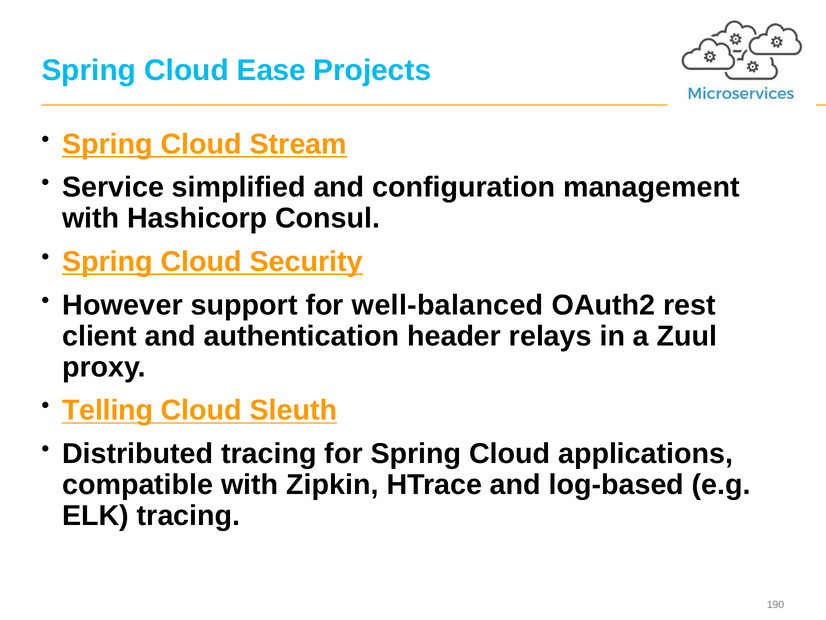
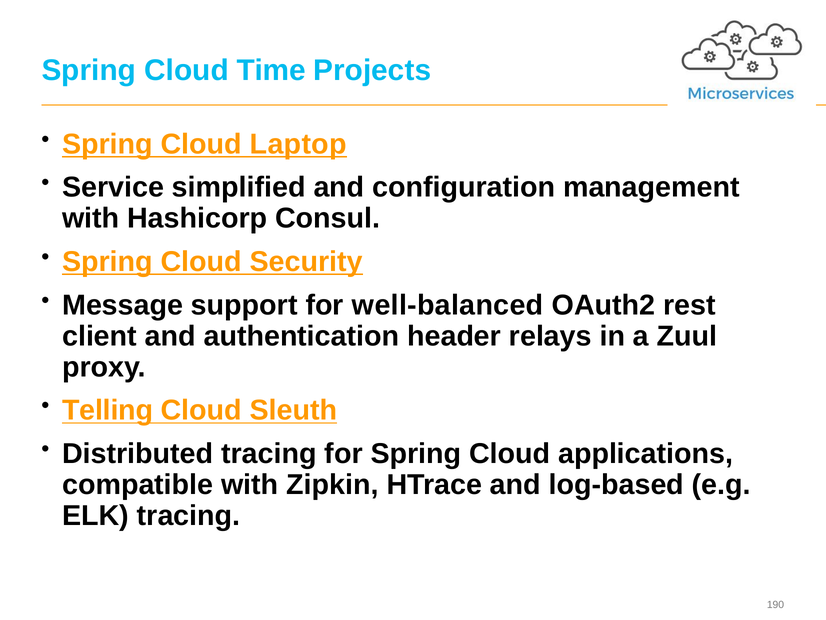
Ease: Ease -> Time (271, 71)
Stream: Stream -> Laptop (298, 144)
However: However -> Message (123, 305)
